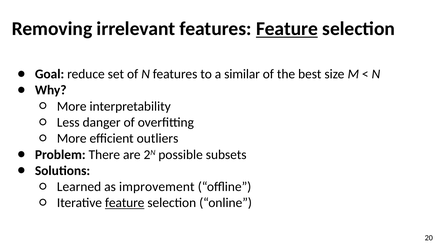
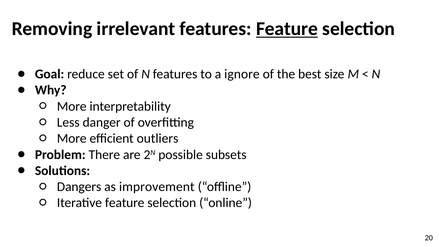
similar: similar -> ignore (242, 74)
Learned: Learned -> Dangers (79, 187)
feature underline: present -> none (125, 203)
